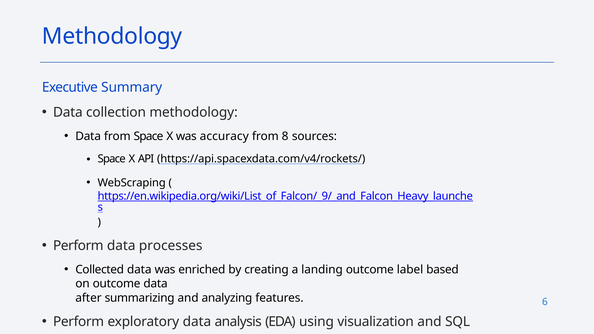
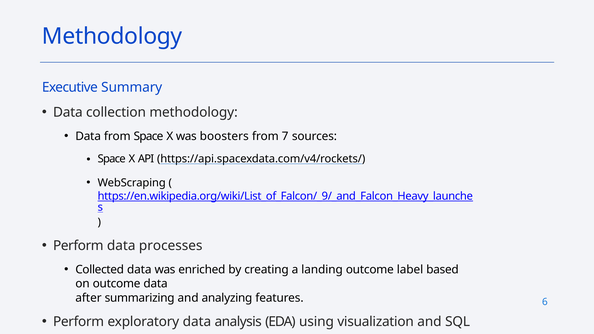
accuracy: accuracy -> boosters (224, 136)
8: 8 -> 7 (285, 136)
